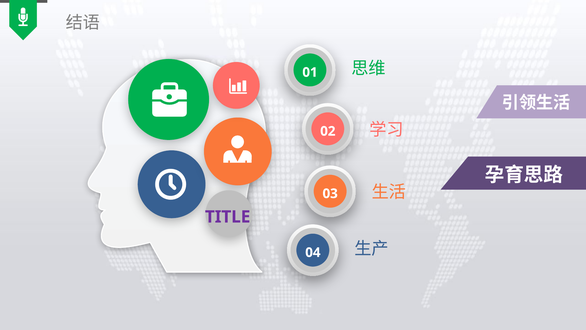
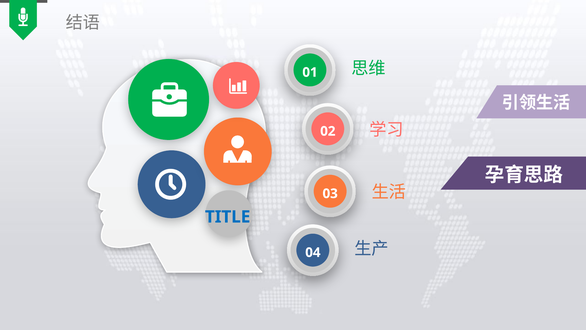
TITLE colour: purple -> blue (228, 217)
